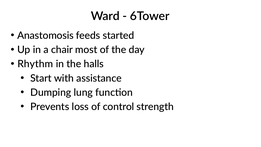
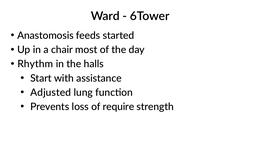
Dumping: Dumping -> Adjusted (51, 92)
control: control -> require (118, 107)
